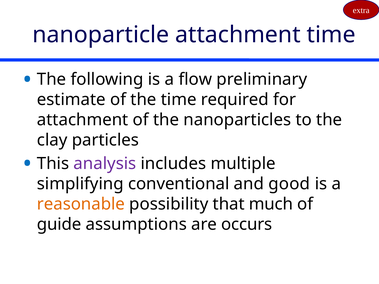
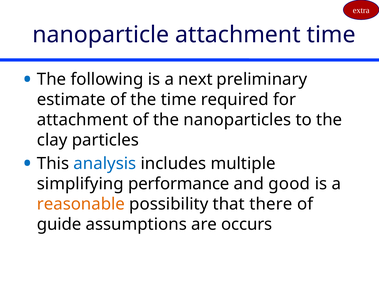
flow: flow -> next (195, 80)
analysis colour: purple -> blue (105, 164)
conventional: conventional -> performance (179, 184)
much: much -> there (271, 204)
